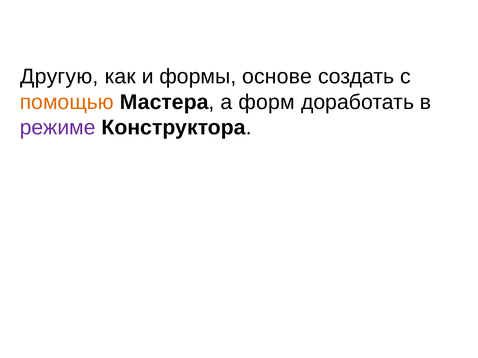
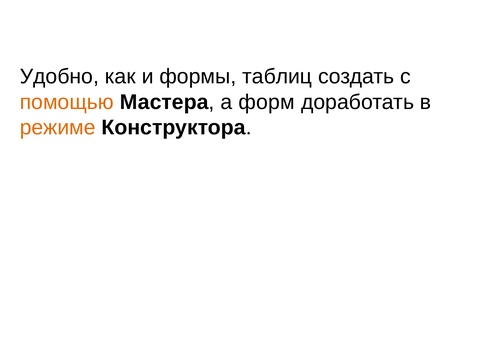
Другую: Другую -> Удобно (59, 77)
основе: основе -> таблиц (277, 77)
режиме colour: purple -> orange (58, 128)
